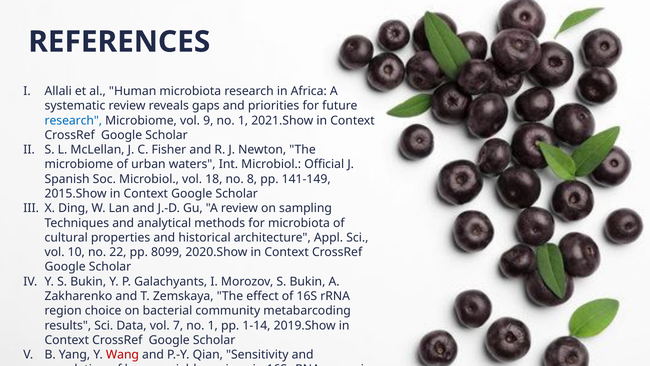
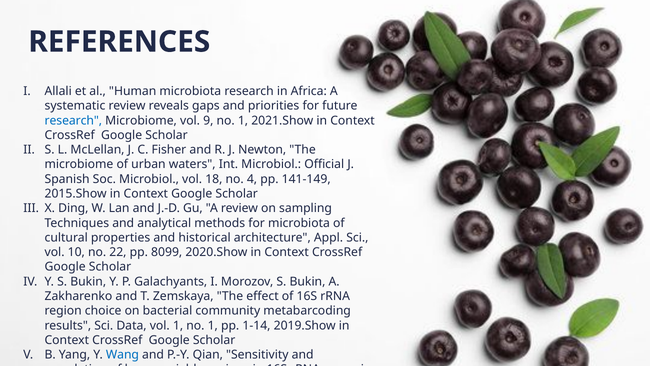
8: 8 -> 4 (252, 179)
vol 7: 7 -> 1 (178, 325)
Wang colour: red -> blue (122, 354)
